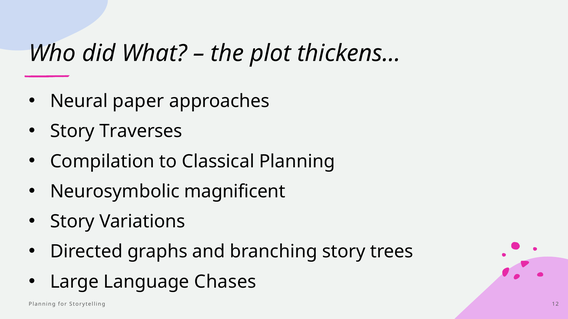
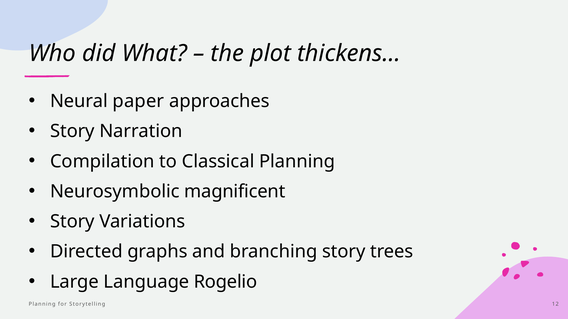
Traverses: Traverses -> Narration (141, 131)
Chases: Chases -> Rogelio (226, 282)
